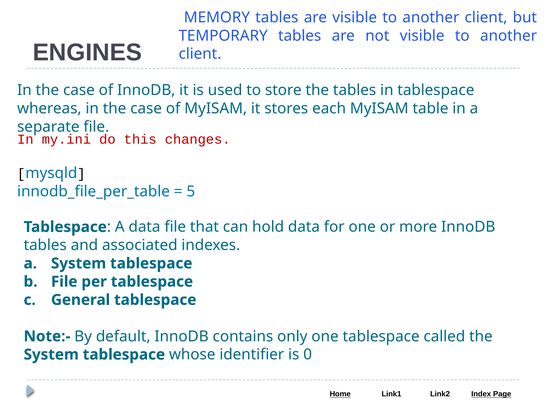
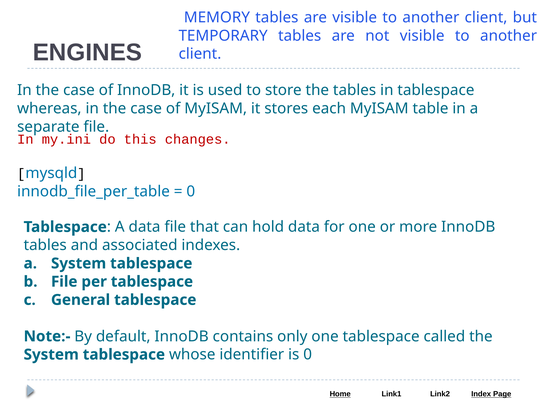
5: 5 -> 0 (191, 192)
